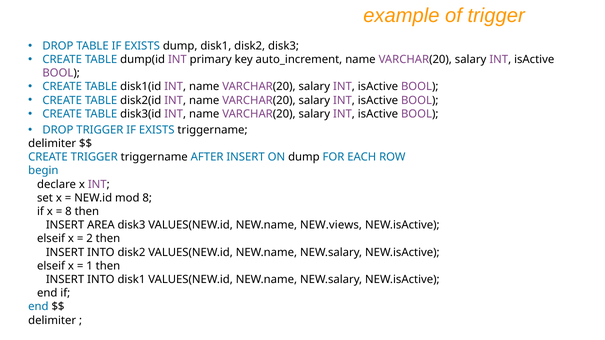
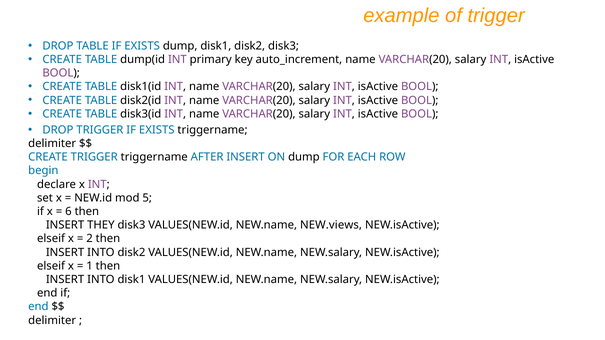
mod 8: 8 -> 5 (147, 198)
8: 8 -> 6 (68, 212)
AREA: AREA -> THEY (101, 225)
